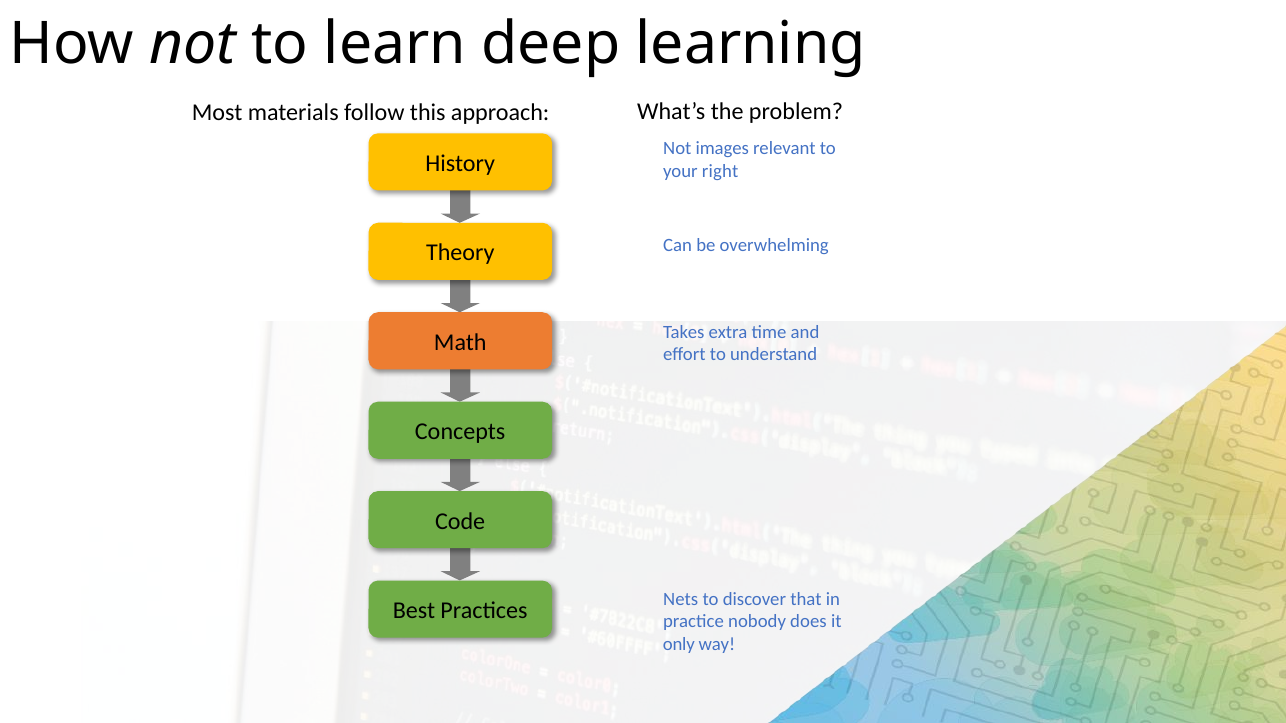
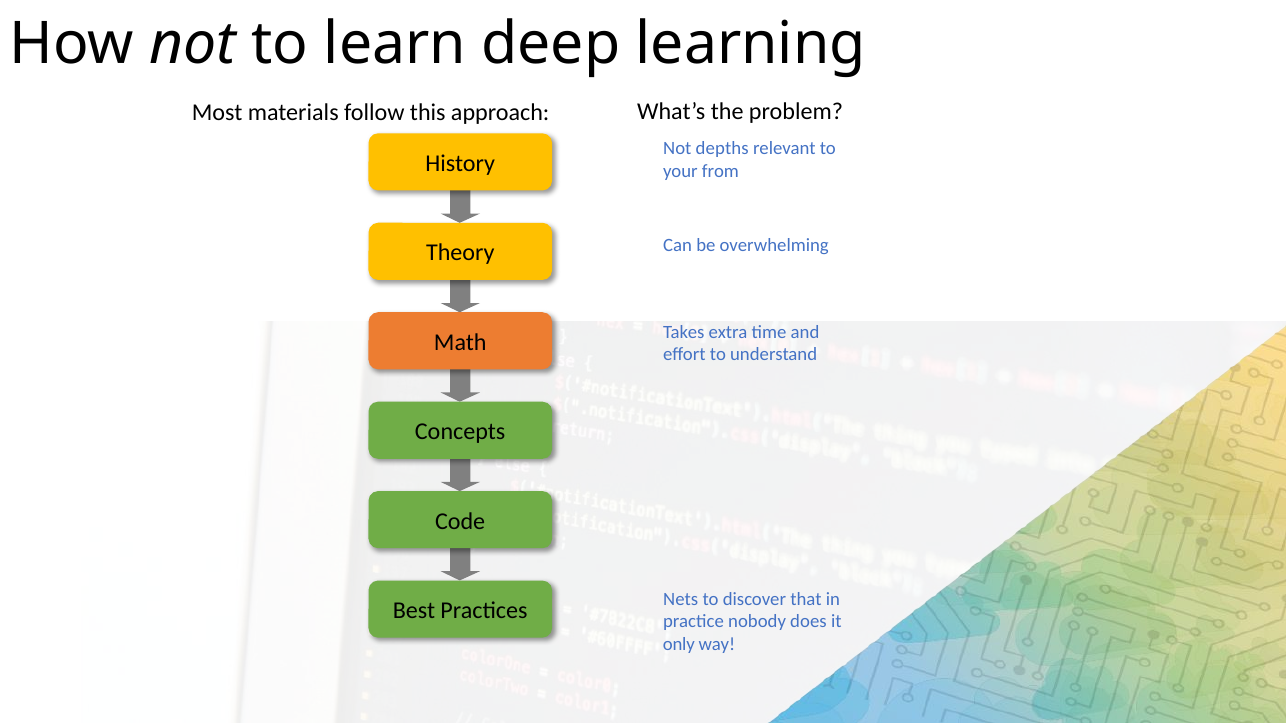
images: images -> depths (722, 149)
right: right -> from (720, 171)
